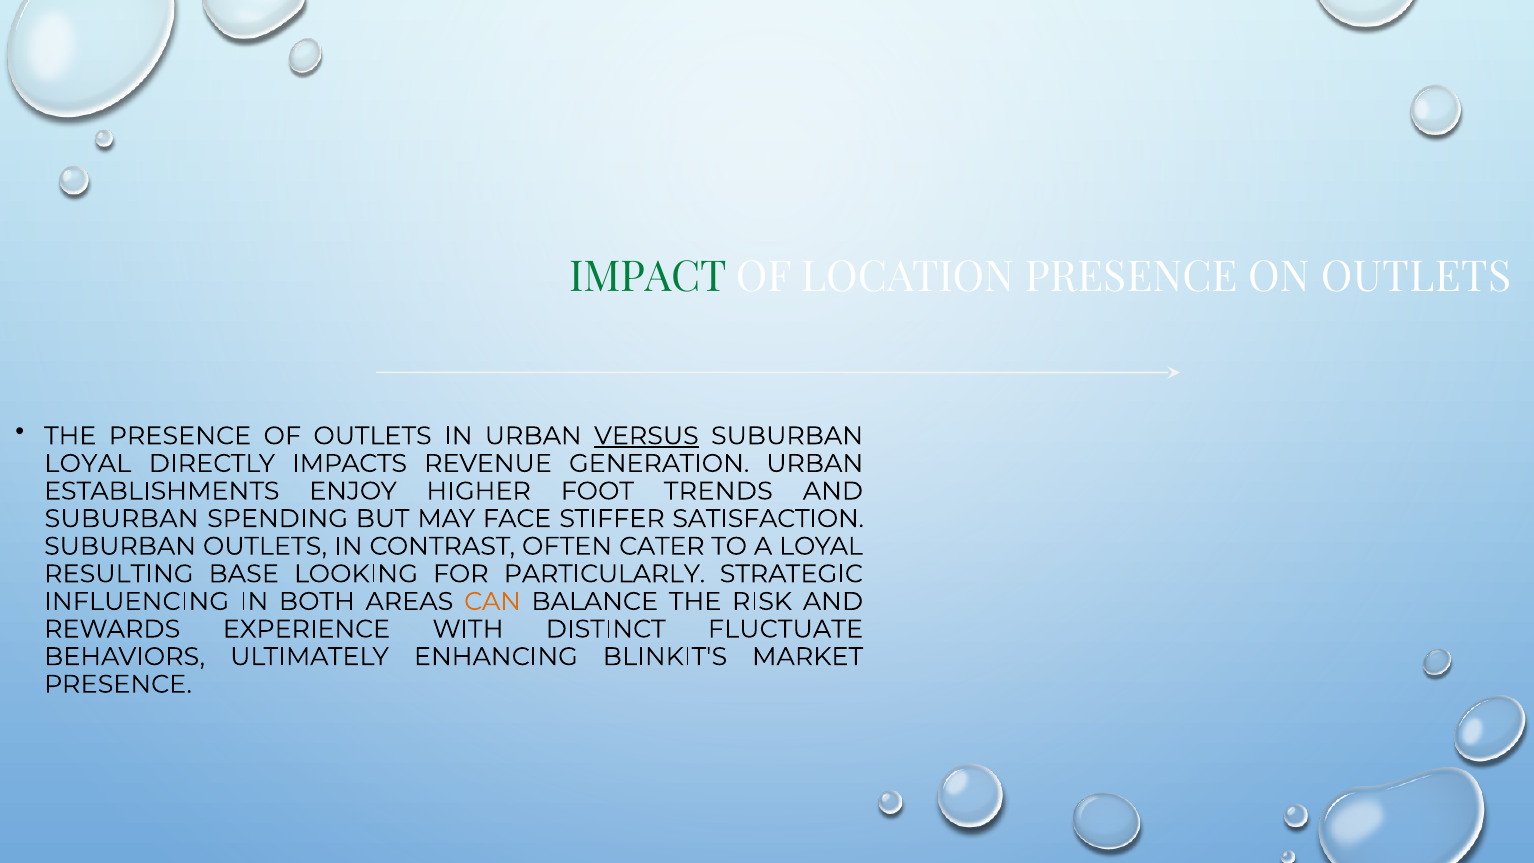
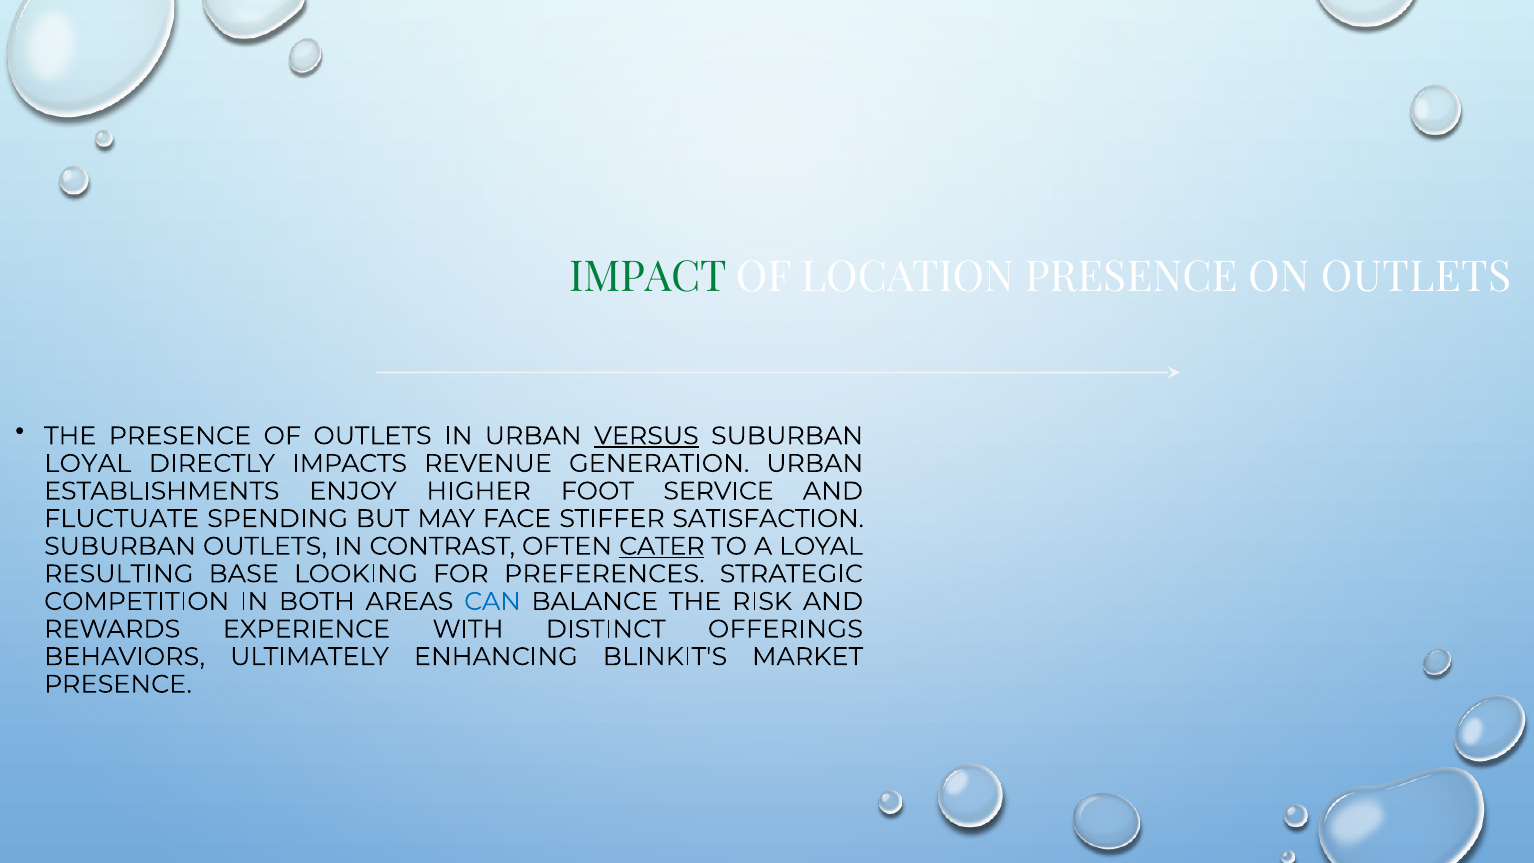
TRENDS: TRENDS -> SERVICE (719, 491)
SUBURBAN: SUBURBAN -> FLUCTUATE (122, 519)
CATER underline: none -> present (662, 546)
PARTICULARLY: PARTICULARLY -> PREFERENCES (604, 574)
INFLUENCING: INFLUENCING -> COMPETITION (137, 601)
CAN colour: orange -> blue (492, 601)
FLUCTUATE: FLUCTUATE -> OFFERINGS (785, 629)
